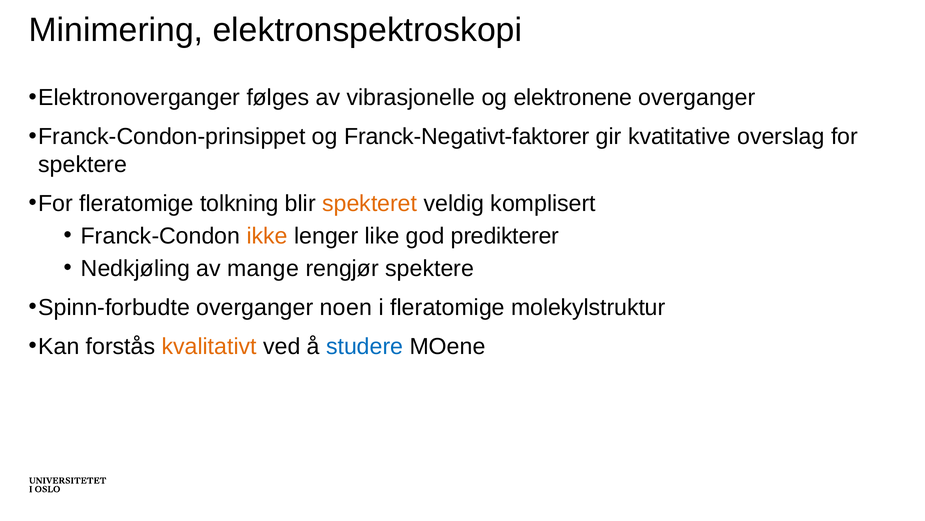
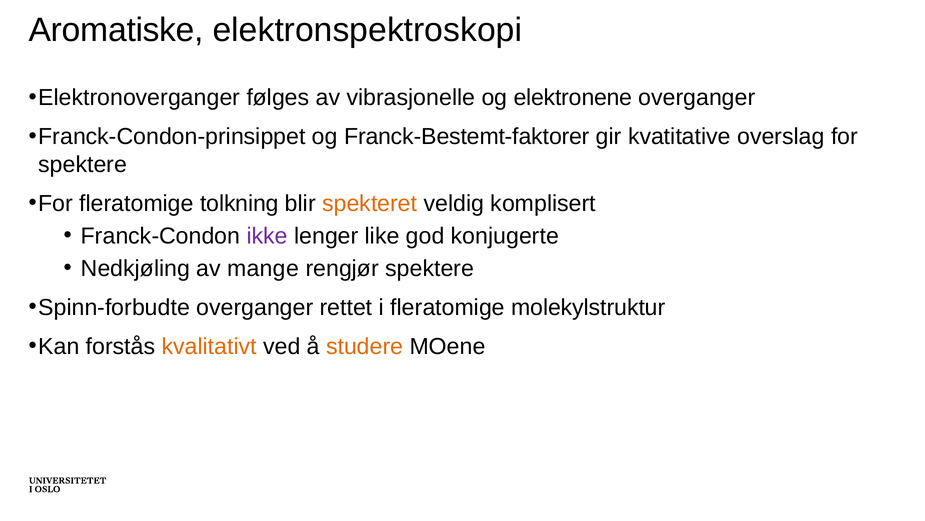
Minimering: Minimering -> Aromatiske (116, 30)
Franck-Negativt-faktorer: Franck-Negativt-faktorer -> Franck-Bestemt-faktorer (467, 137)
ikke colour: orange -> purple (267, 236)
predikterer: predikterer -> konjugerte (505, 236)
noen: noen -> rettet (346, 307)
studere colour: blue -> orange (365, 346)
